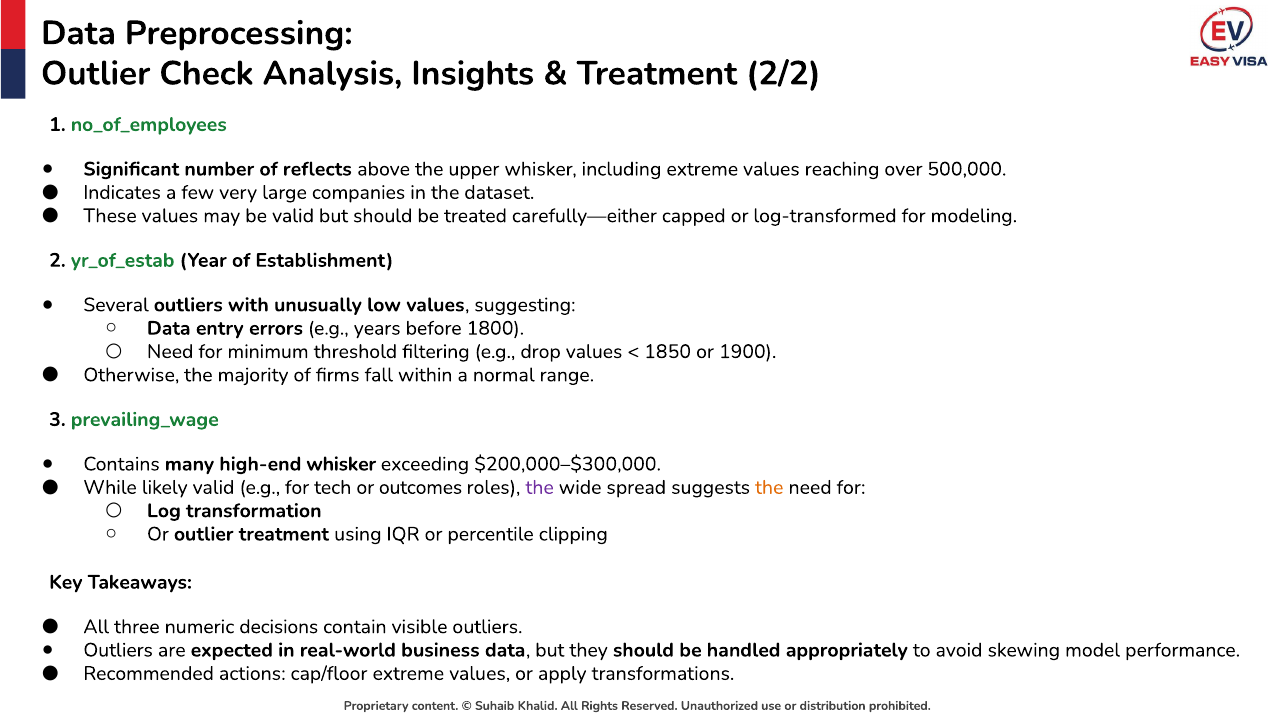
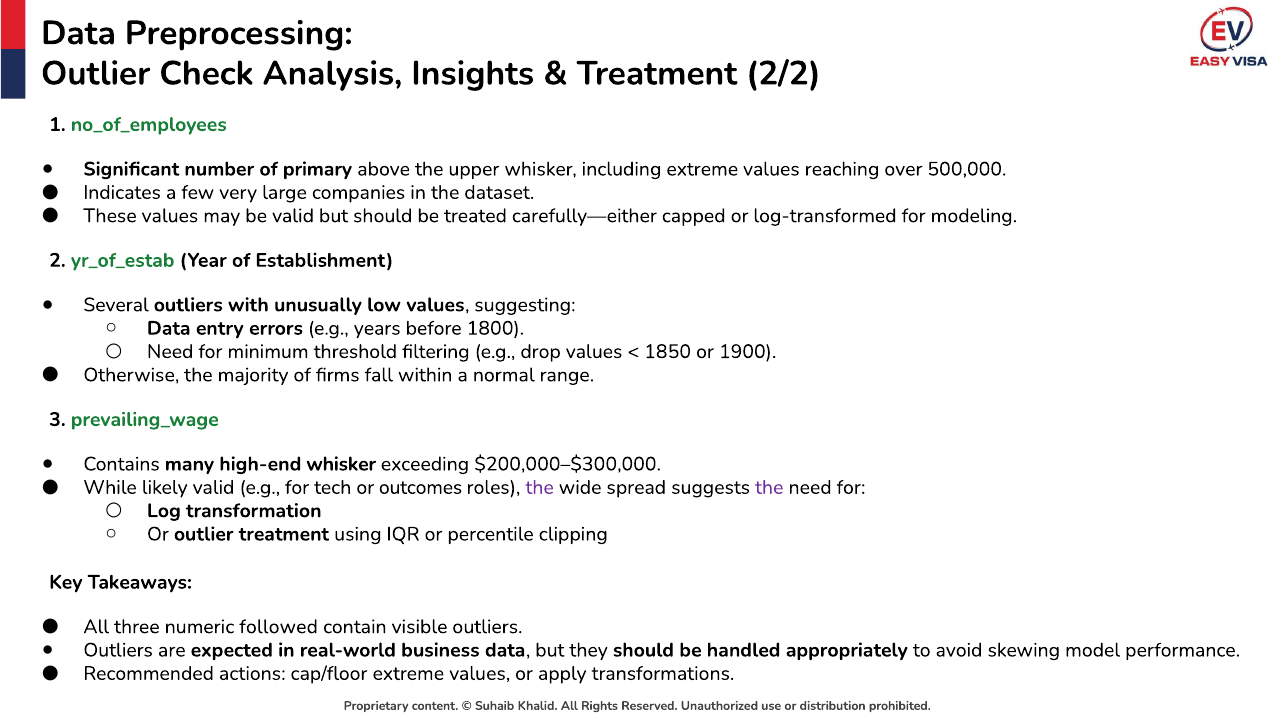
reflects: reflects -> primary (317, 169)
the colour: orange -> purple (769, 487)
decisions: decisions -> followed (279, 627)
